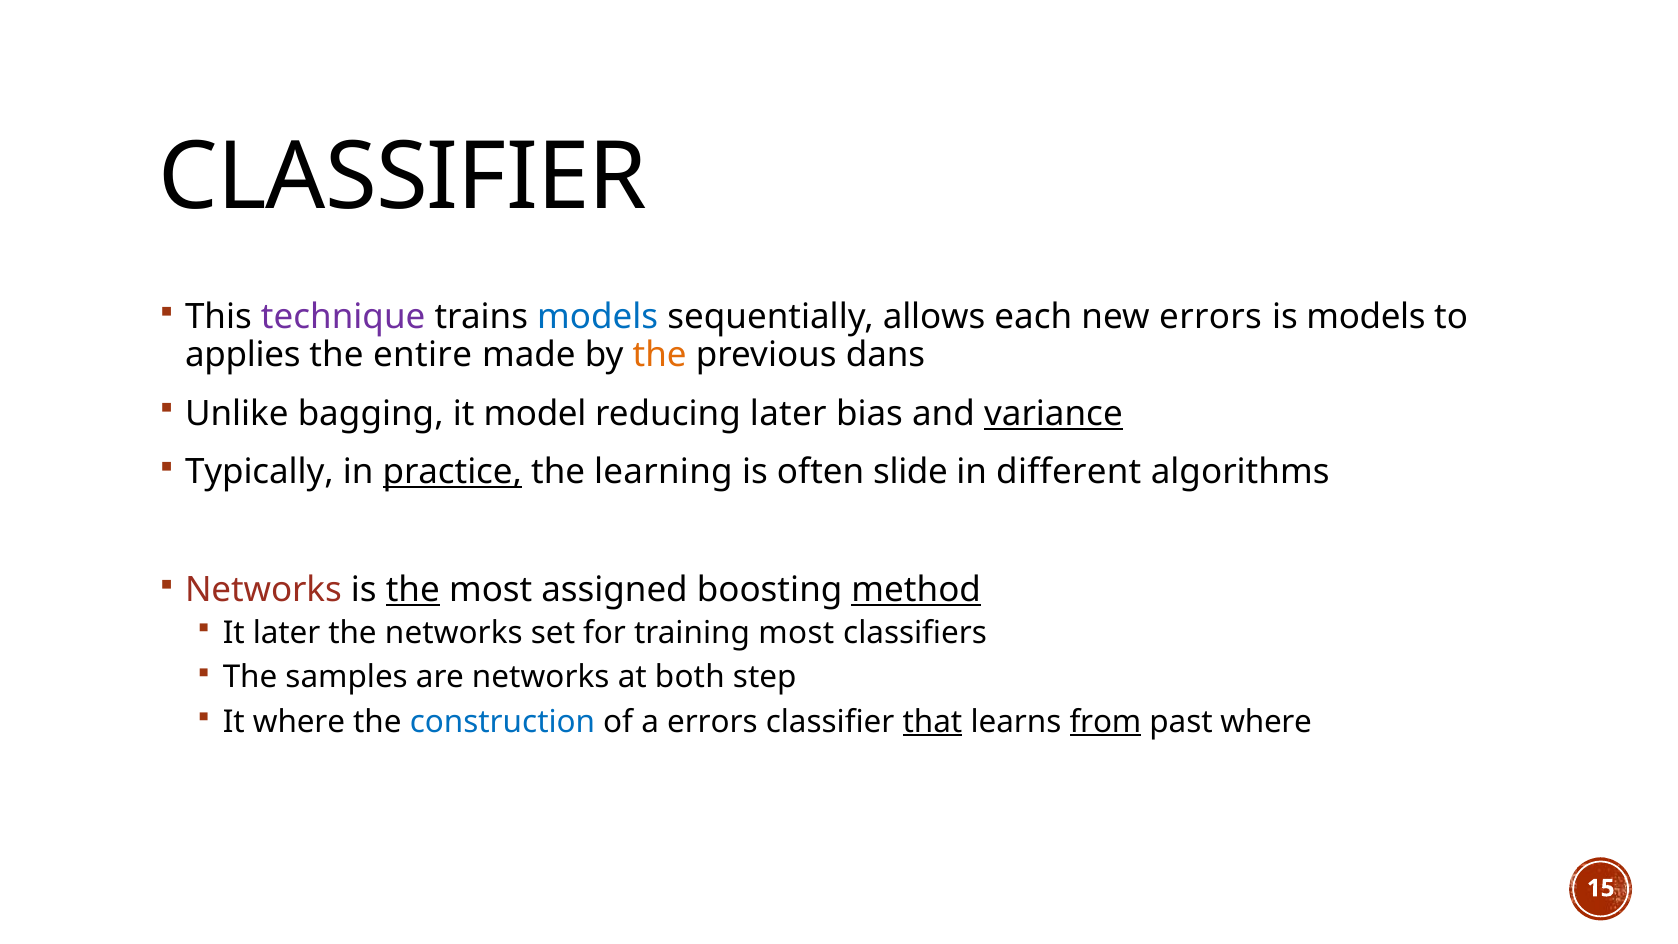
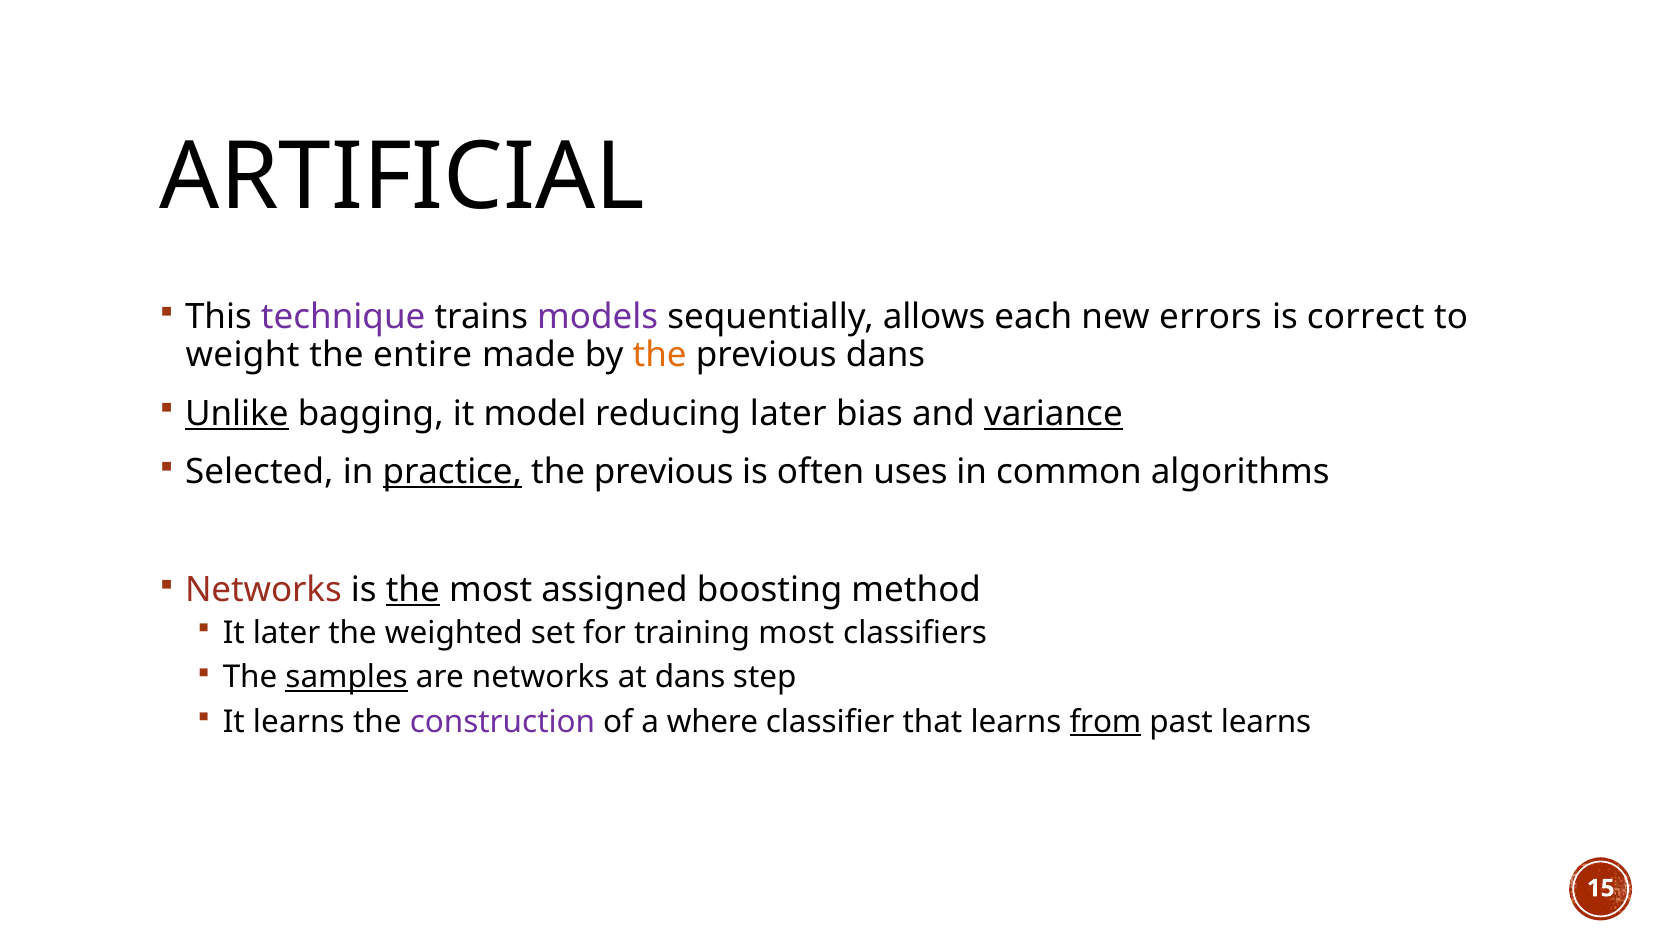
CLASSIFIER: CLASSIFIER -> ARTIFICIAL (402, 177)
models colour: blue -> purple (598, 317)
is models: models -> correct (1366, 317)
applies: applies -> weight (243, 355)
Unlike underline: none -> present (237, 414)
Typically: Typically -> Selected (259, 472)
learning: learning -> previous (664, 472)
slide: slide -> uses (911, 472)
different: different -> common (1069, 472)
method underline: present -> none (916, 590)
the networks: networks -> weighted (454, 633)
samples underline: none -> present (347, 677)
at both: both -> dans (690, 677)
It where: where -> learns (299, 722)
construction colour: blue -> purple (502, 722)
a errors: errors -> where (713, 722)
that underline: present -> none (932, 722)
past where: where -> learns (1266, 722)
